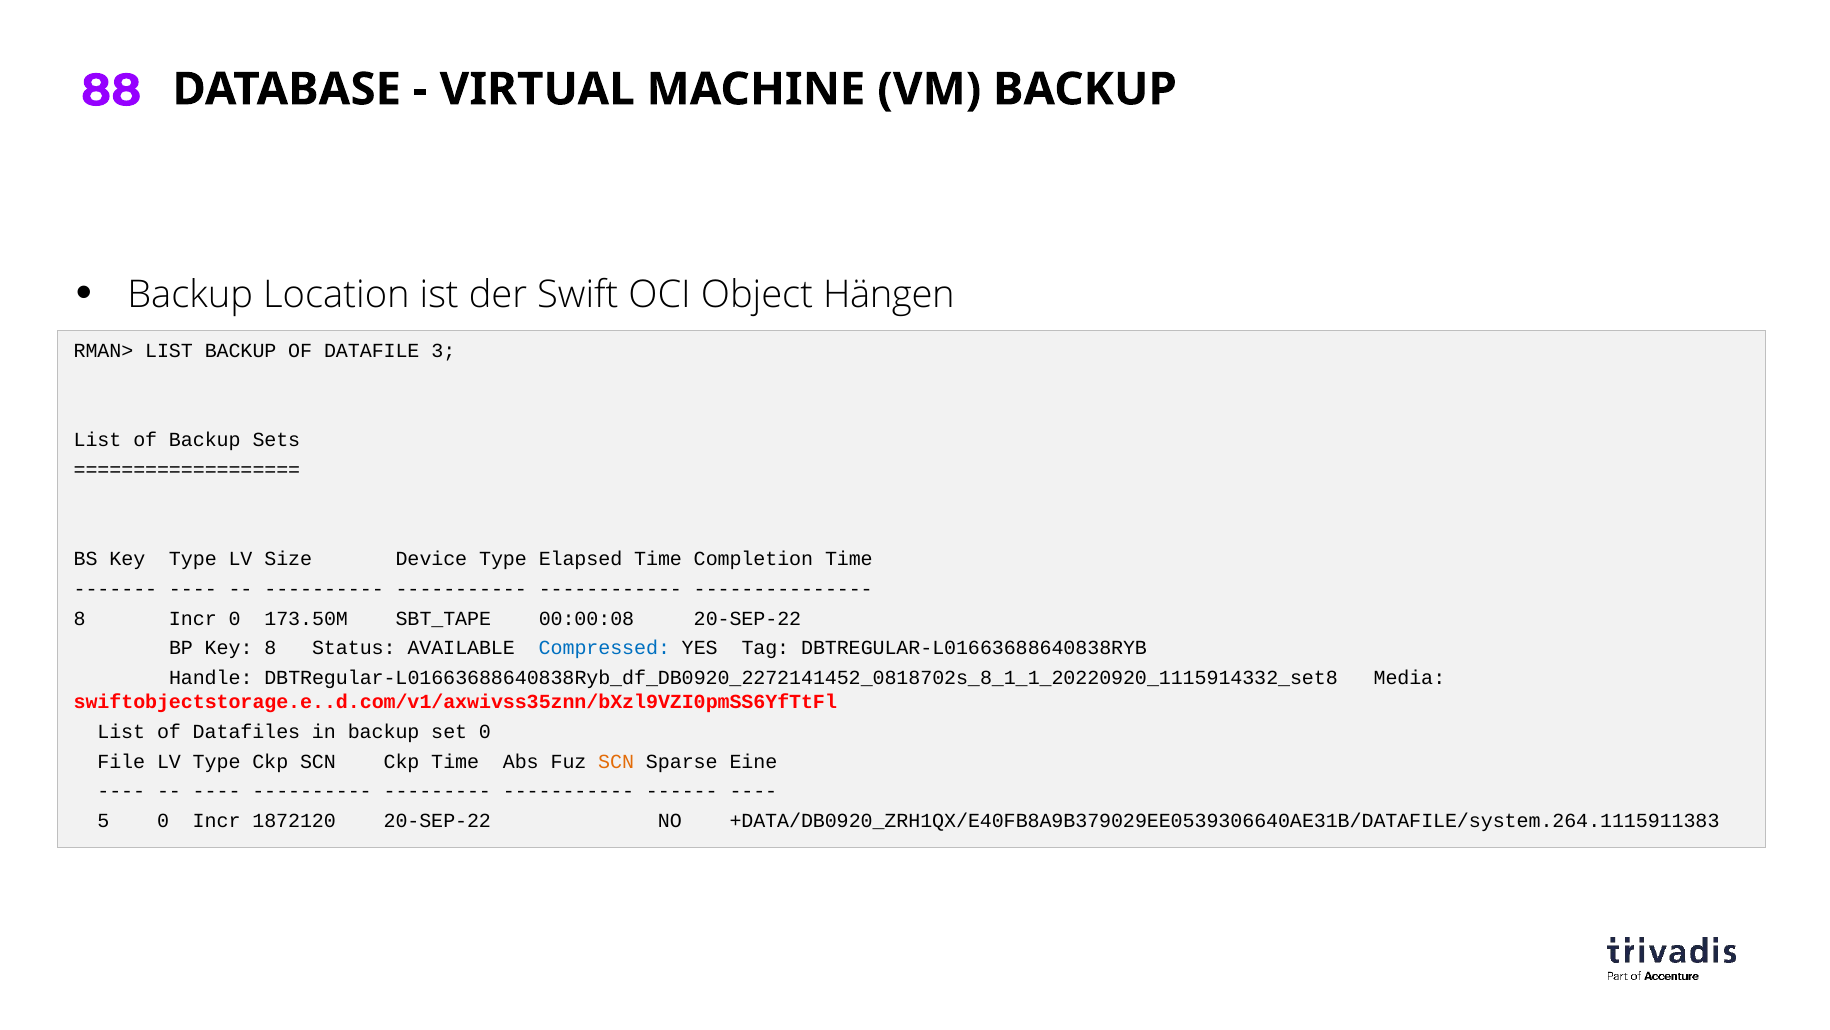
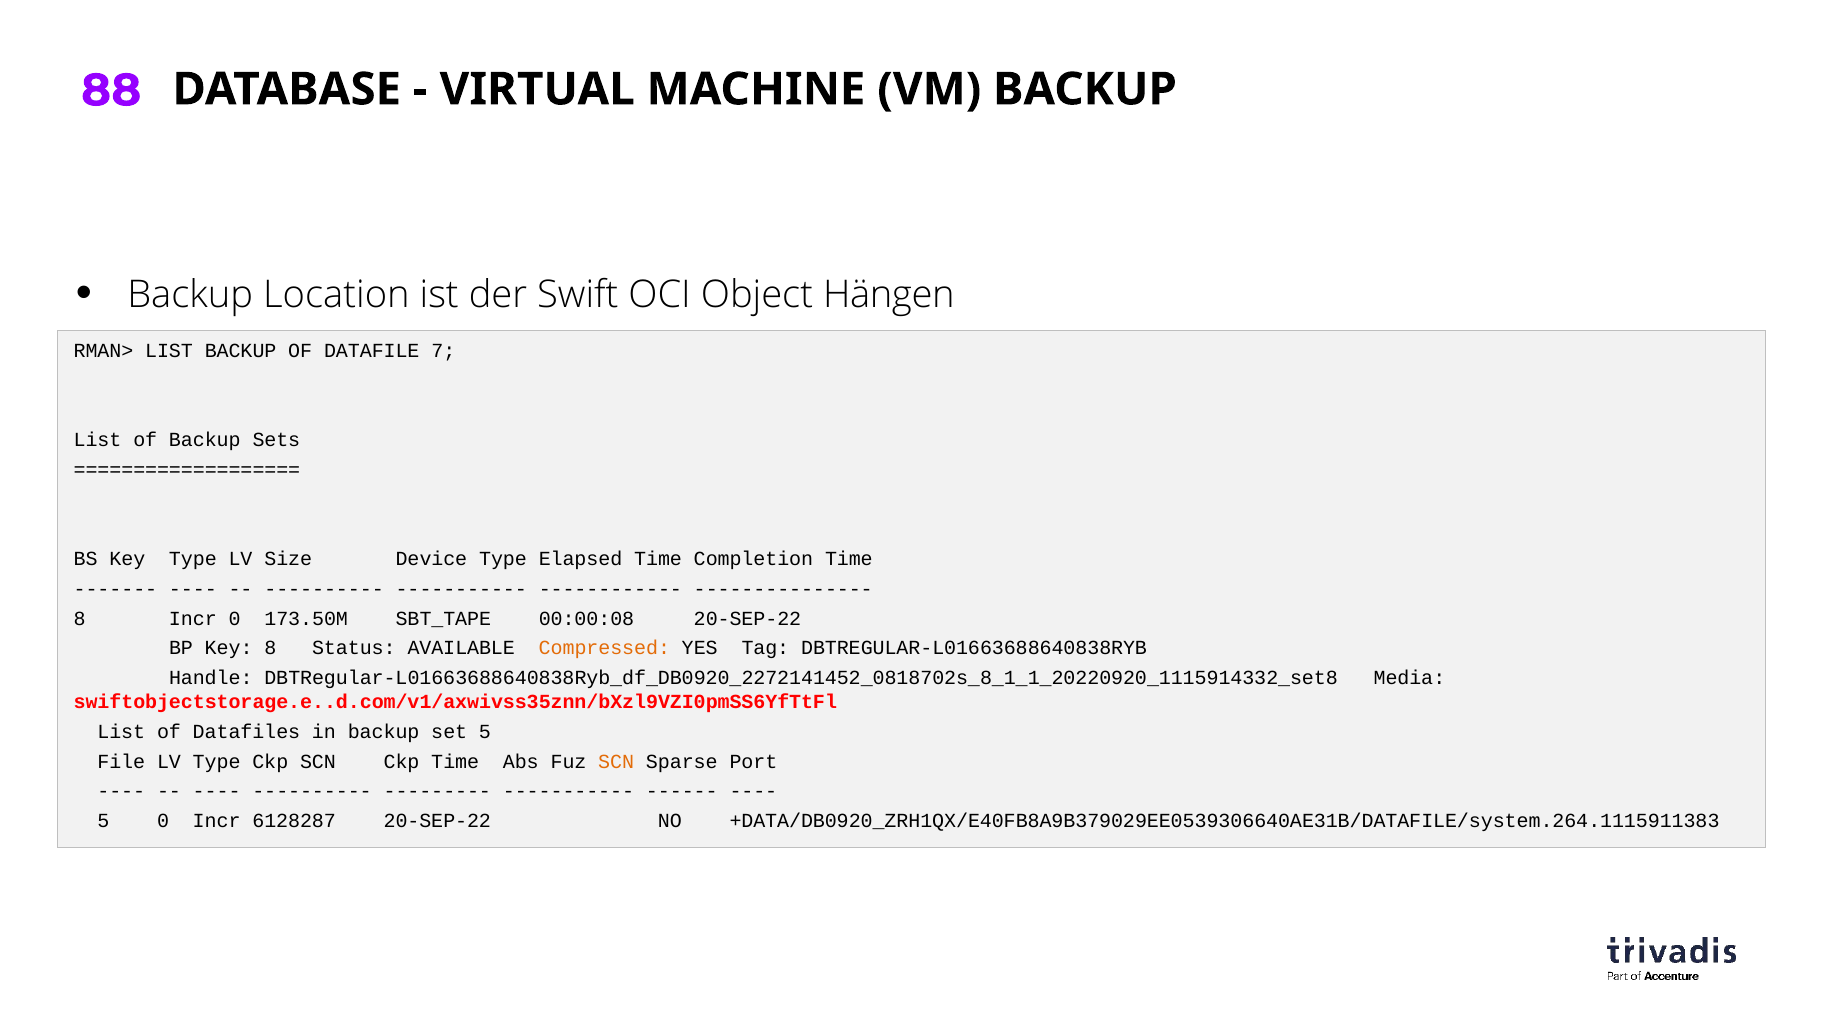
3: 3 -> 7 (443, 351)
Compressed colour: blue -> orange (604, 648)
set 0: 0 -> 5 (485, 731)
Eine: Eine -> Port (753, 761)
1872120: 1872120 -> 6128287 (294, 821)
